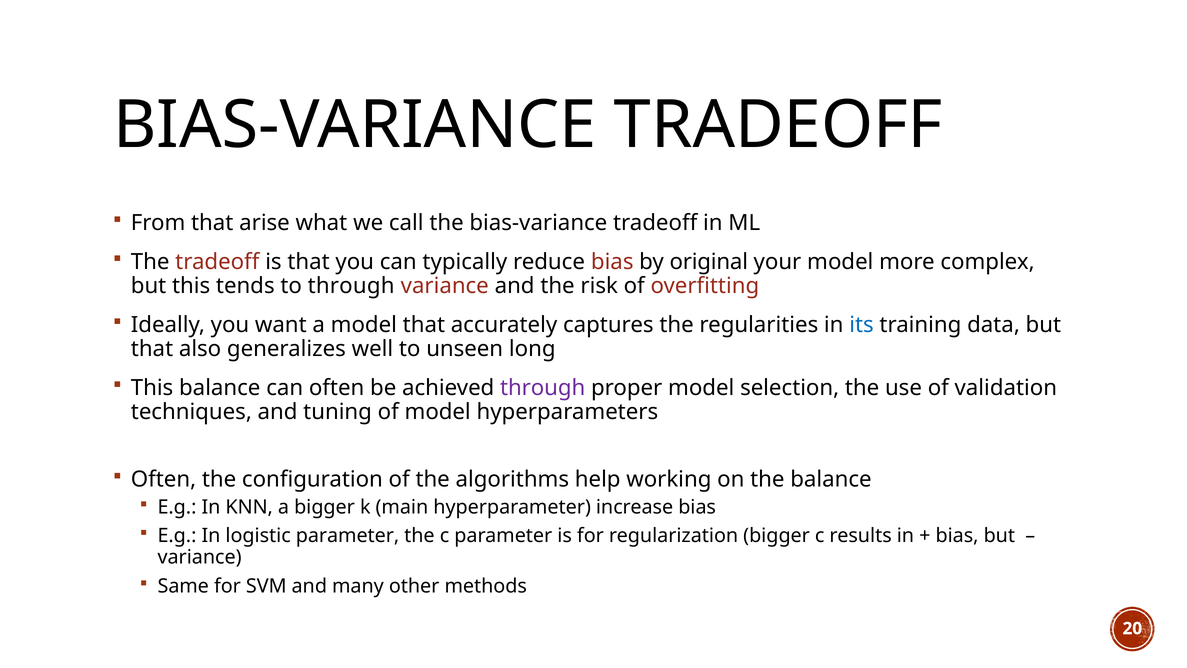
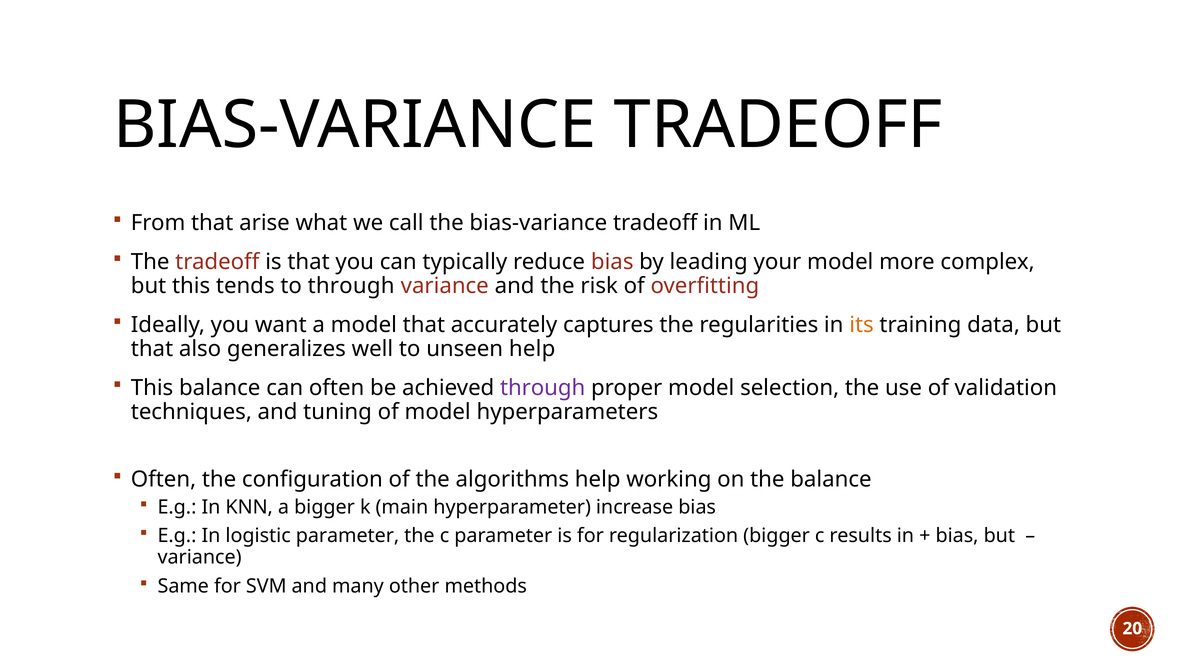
original: original -> leading (709, 262)
its colour: blue -> orange (862, 325)
unseen long: long -> help (532, 349)
